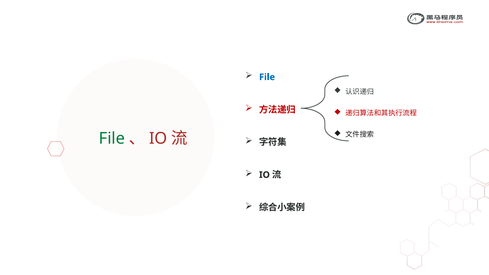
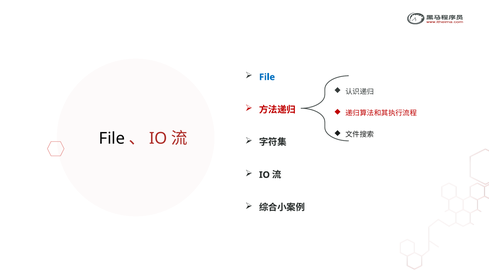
File colour: green -> black (112, 139)
